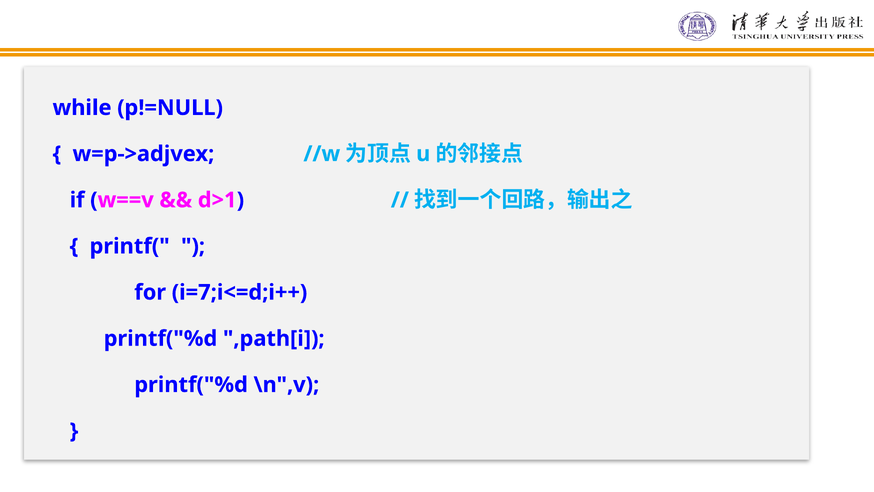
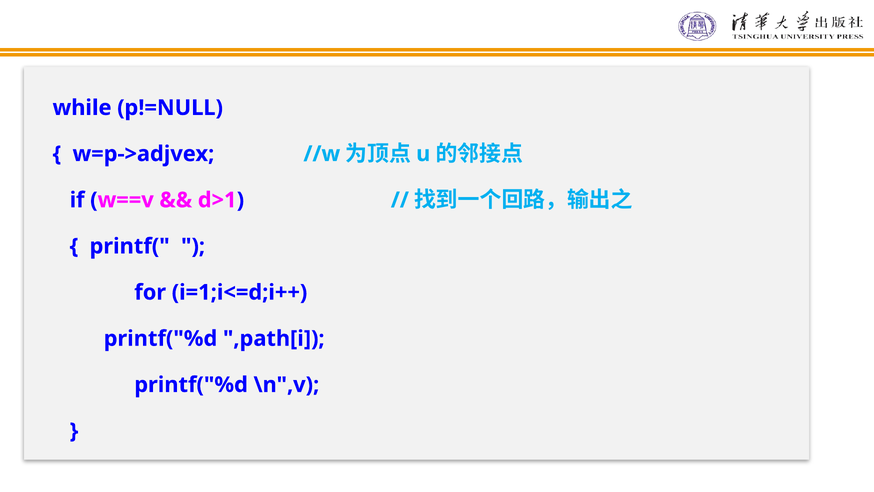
i=7;i<=d;i++: i=7;i<=d;i++ -> i=1;i<=d;i++ (240, 292)
